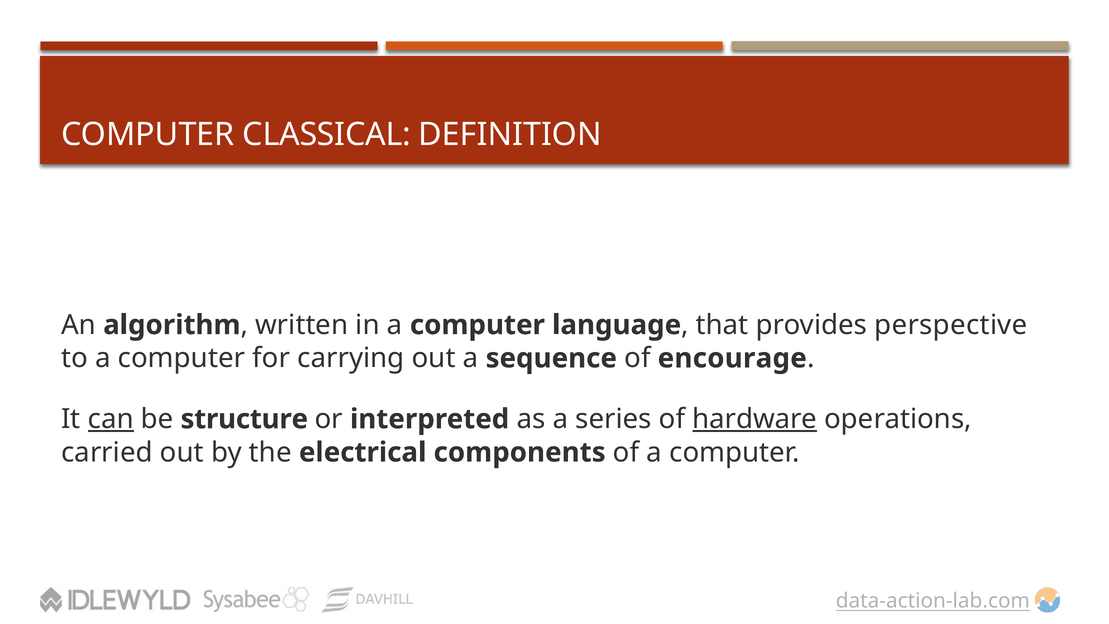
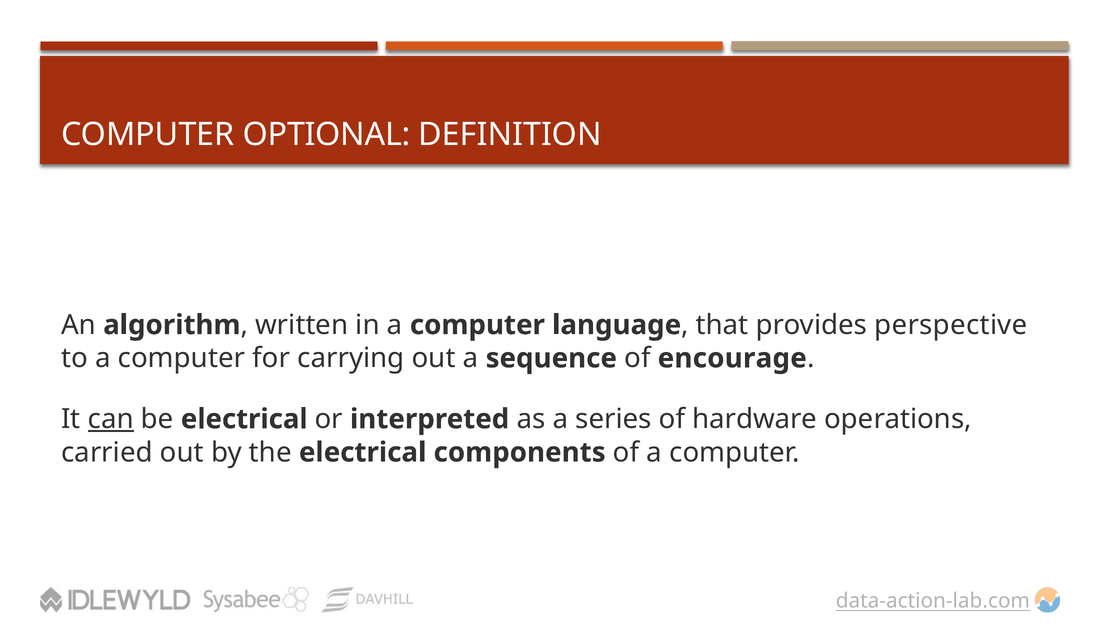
CLASSICAL: CLASSICAL -> OPTIONAL (327, 135)
be structure: structure -> electrical (244, 419)
hardware underline: present -> none (755, 419)
